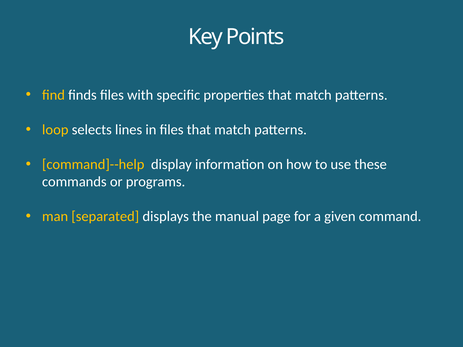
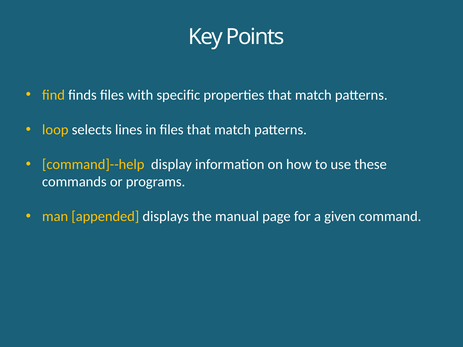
separated: separated -> appended (105, 217)
